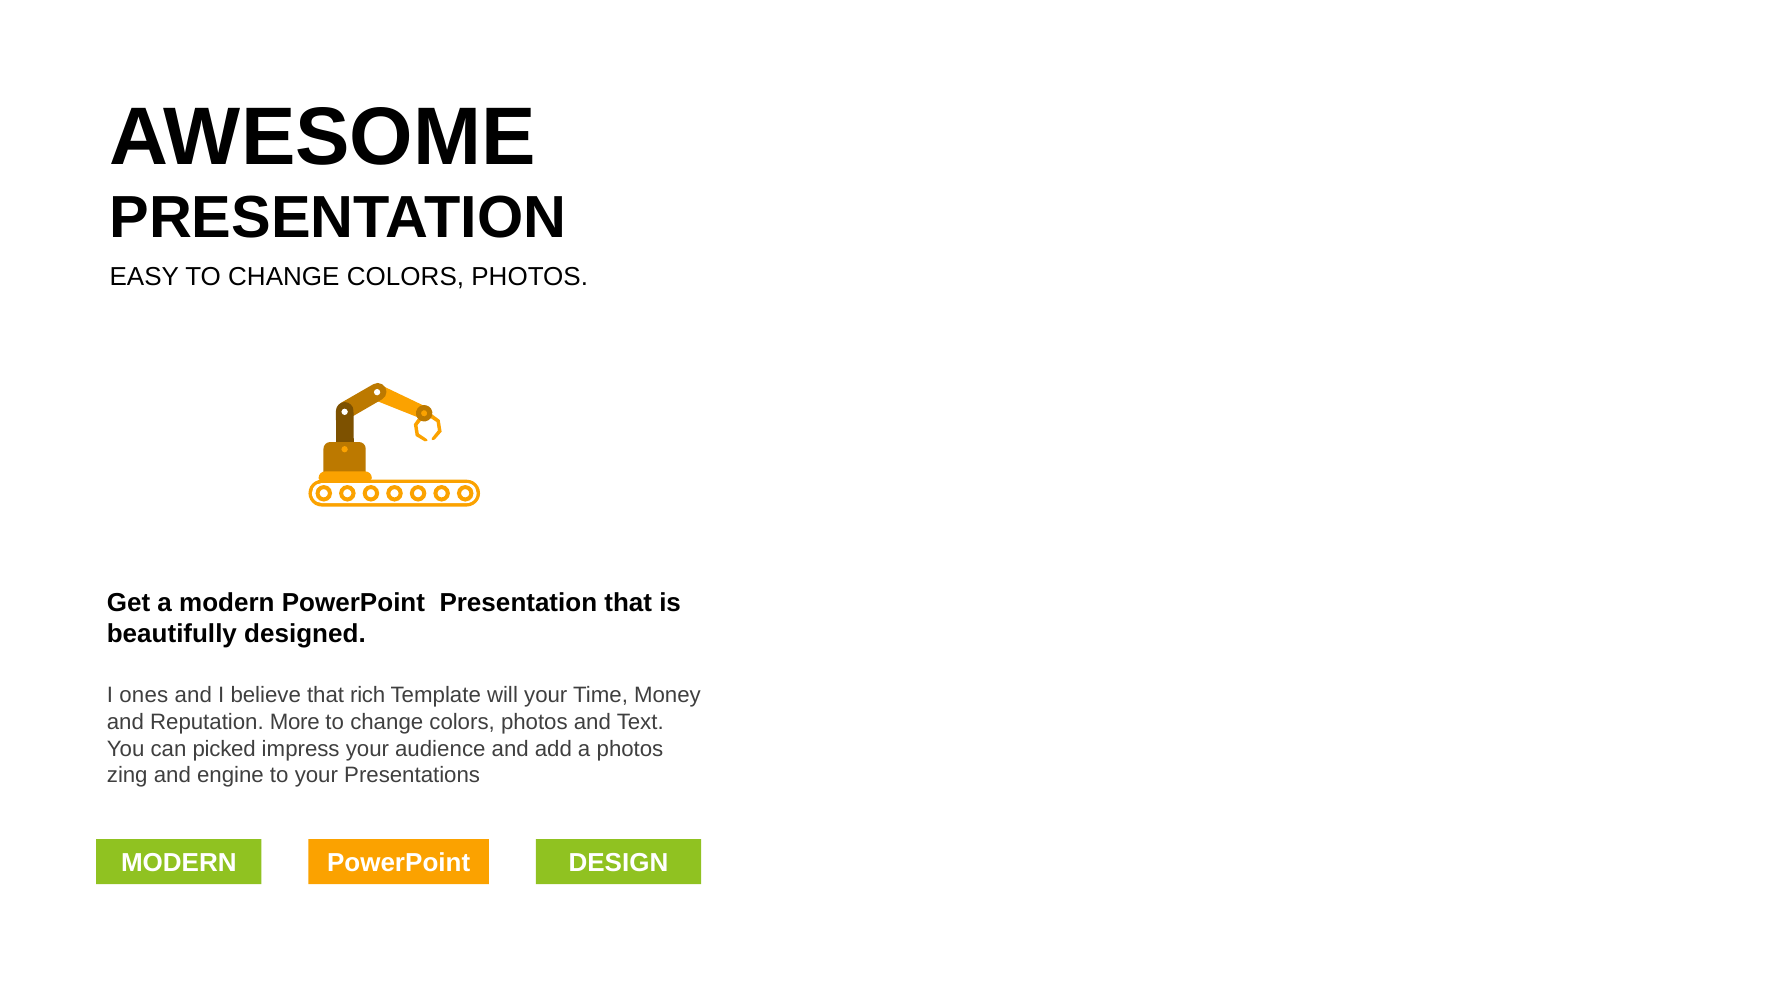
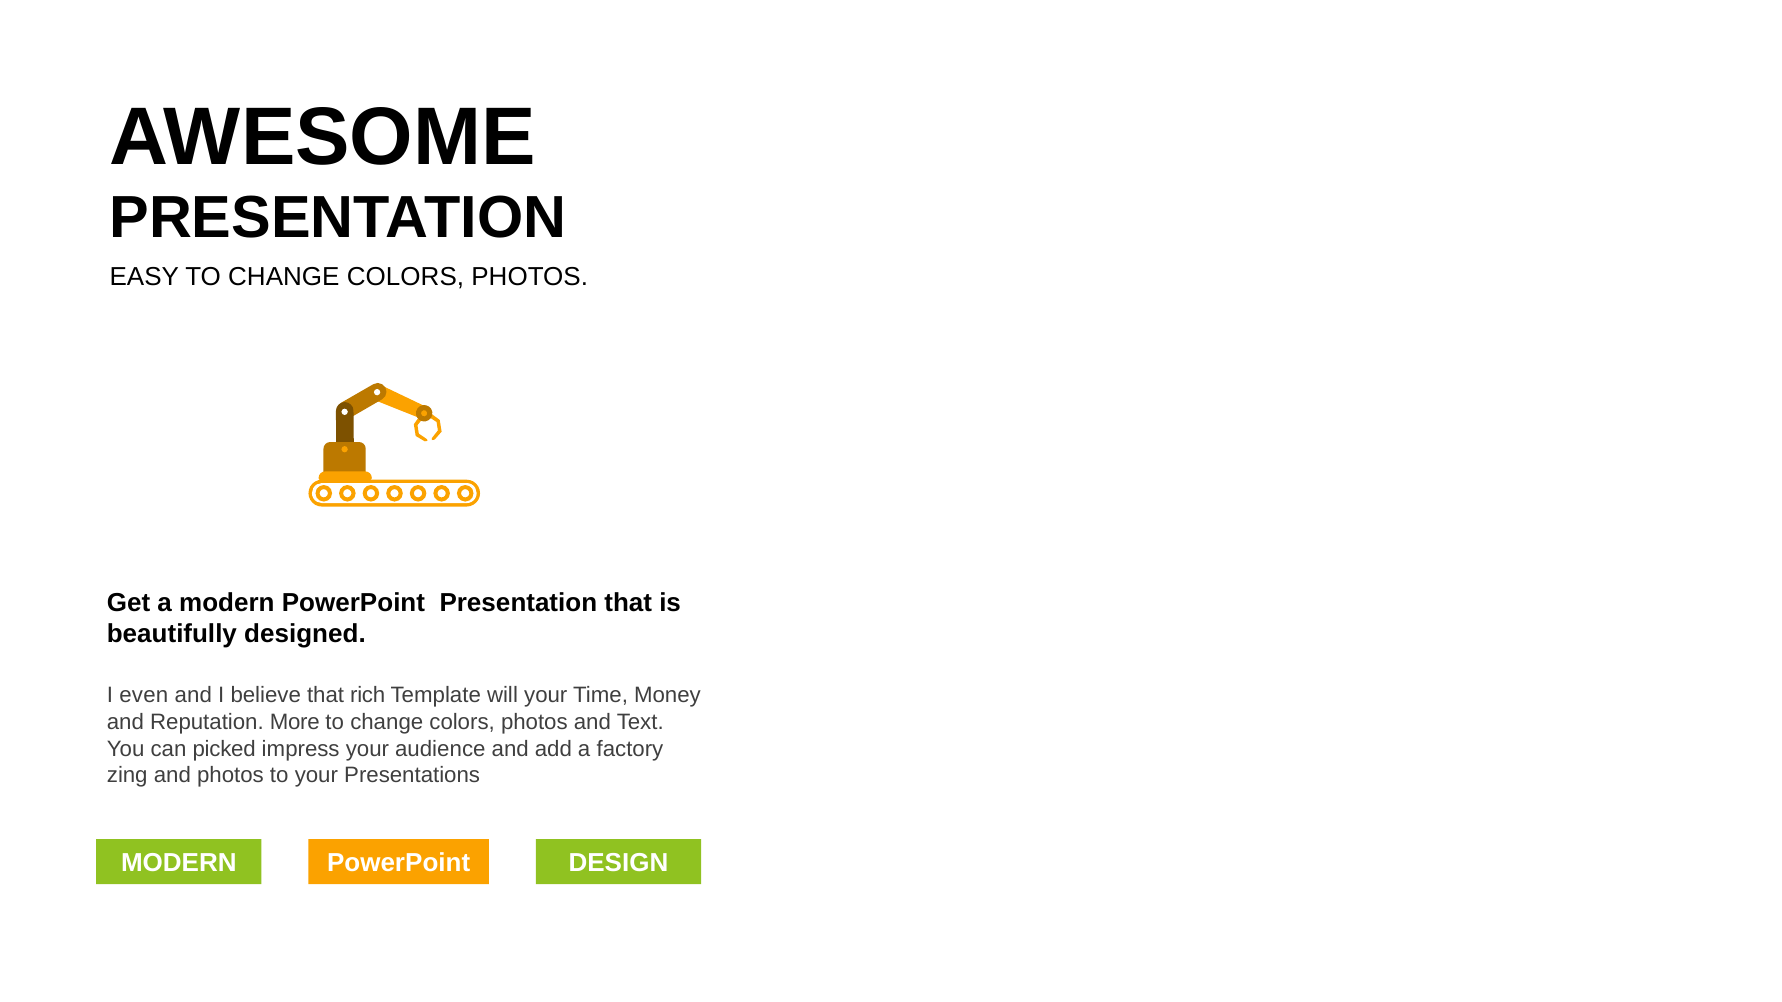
ones: ones -> even (144, 696)
a photos: photos -> factory (630, 749)
and engine: engine -> photos (230, 776)
